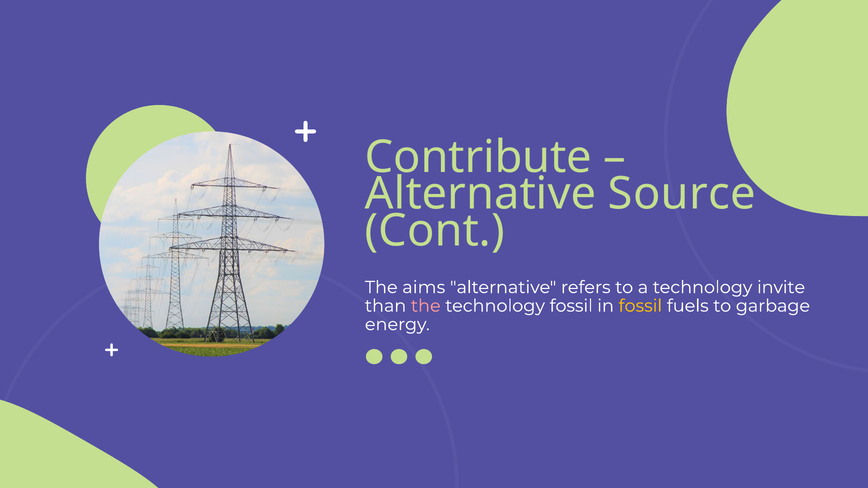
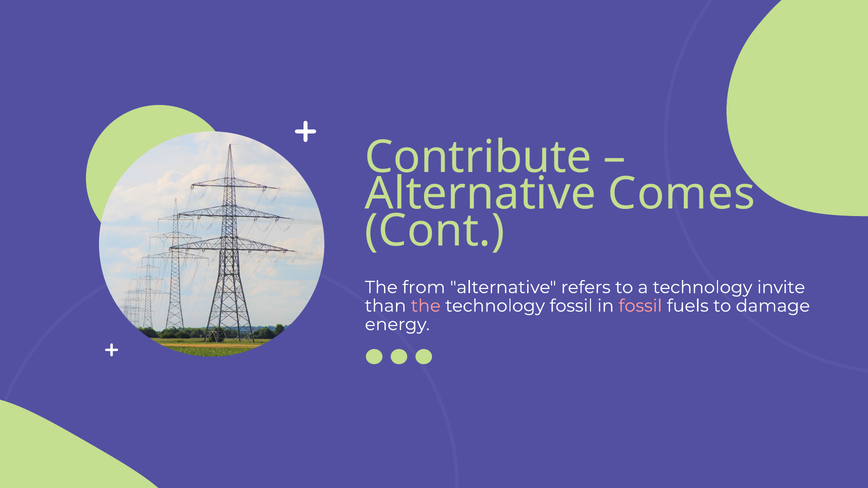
Source: Source -> Comes (682, 194)
aims: aims -> from (424, 287)
fossil colour: yellow -> pink (640, 306)
garbage: garbage -> damage (773, 306)
